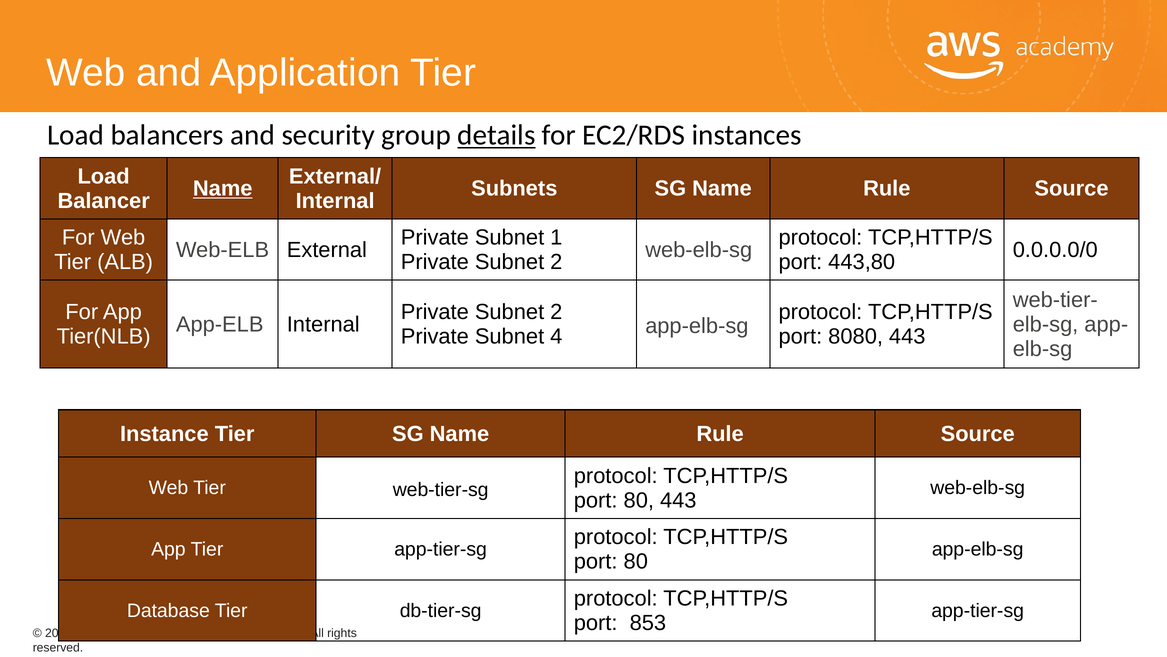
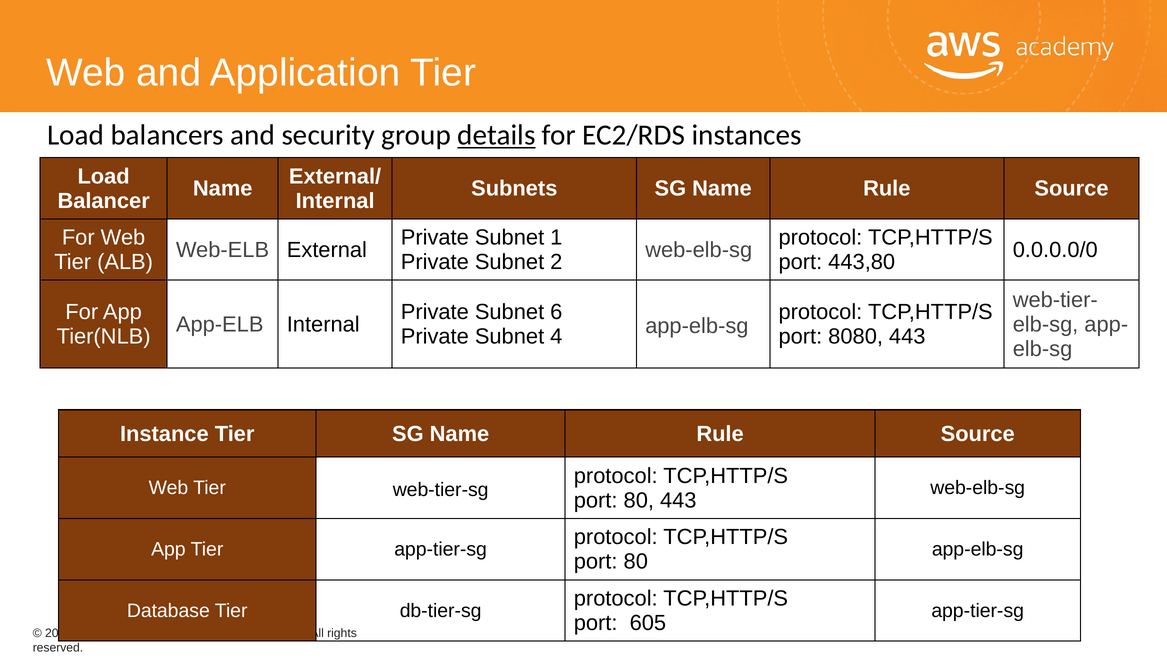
Name underline: present -> none (223, 188)
2: 2 -> 6 (556, 312)
853: 853 -> 605 (648, 623)
